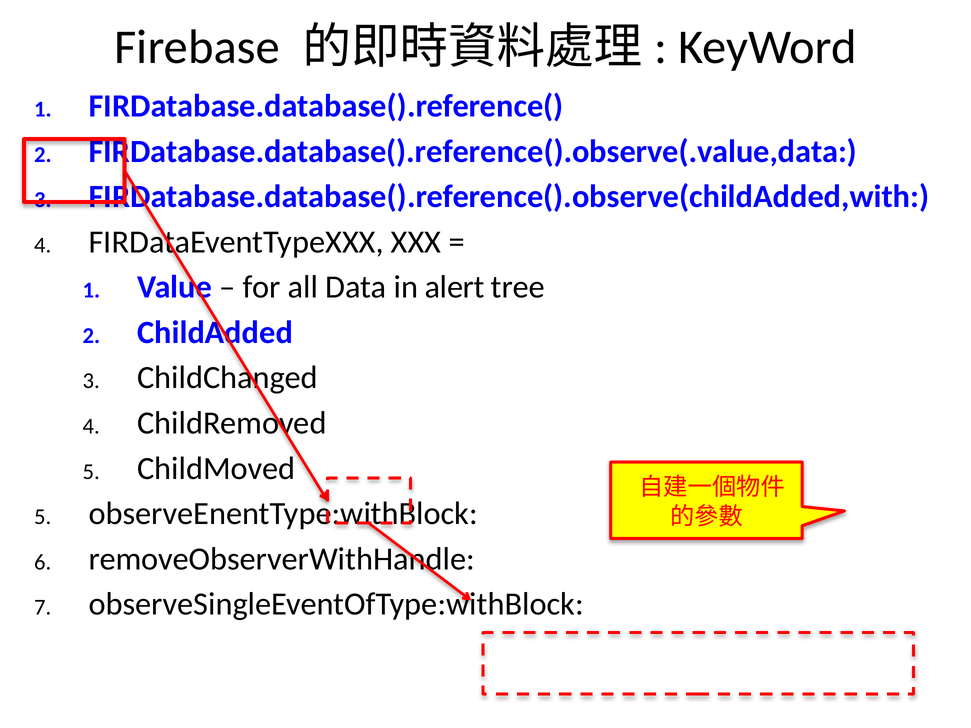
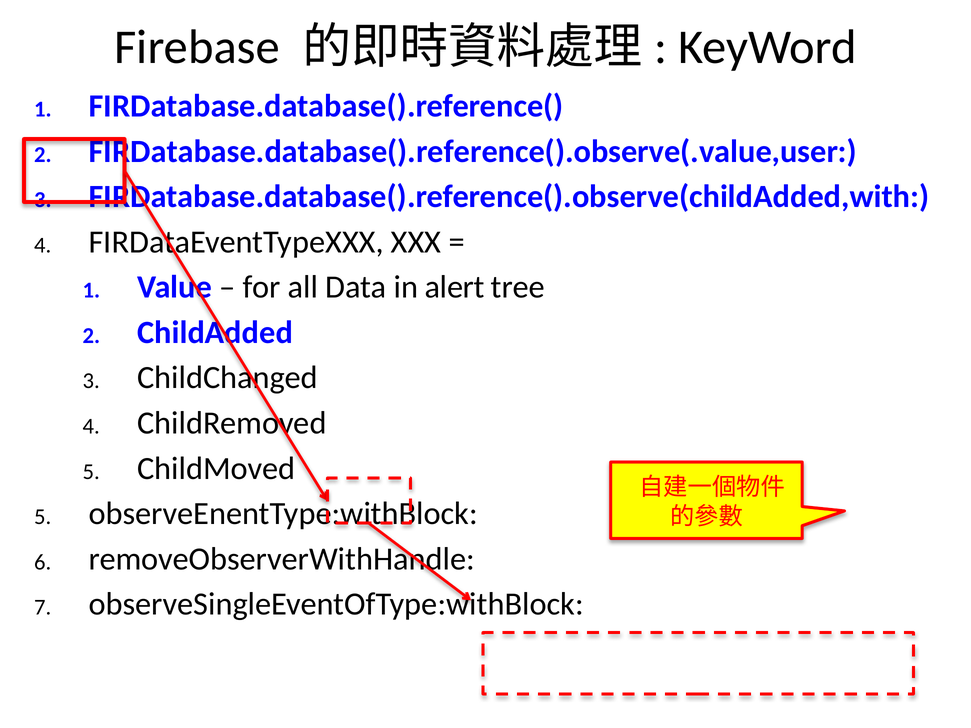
FIRDatabase.database().reference().observe(.value,data: FIRDatabase.database().reference().observe(.value,data -> FIRDatabase.database().reference().observe(.value,user (473, 151)
